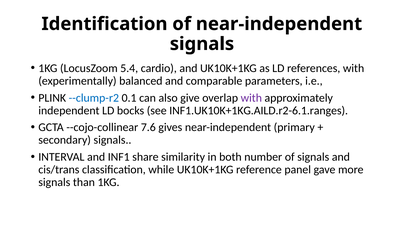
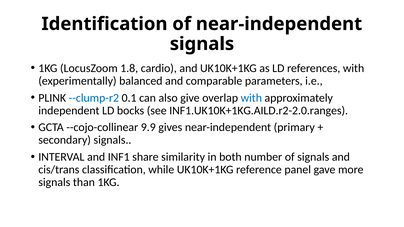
5.4: 5.4 -> 1.8 (129, 68)
with colour: purple -> blue (251, 98)
INF1.UK10K+1KG.AILD.r2-6.1.ranges: INF1.UK10K+1KG.AILD.r2-6.1.ranges -> INF1.UK10K+1KG.AILD.r2-2.0.ranges (259, 111)
7.6: 7.6 -> 9.9 (148, 128)
